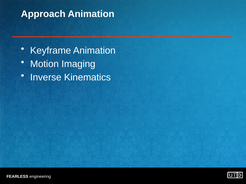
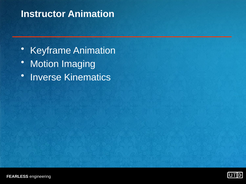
Approach: Approach -> Instructor (43, 14)
